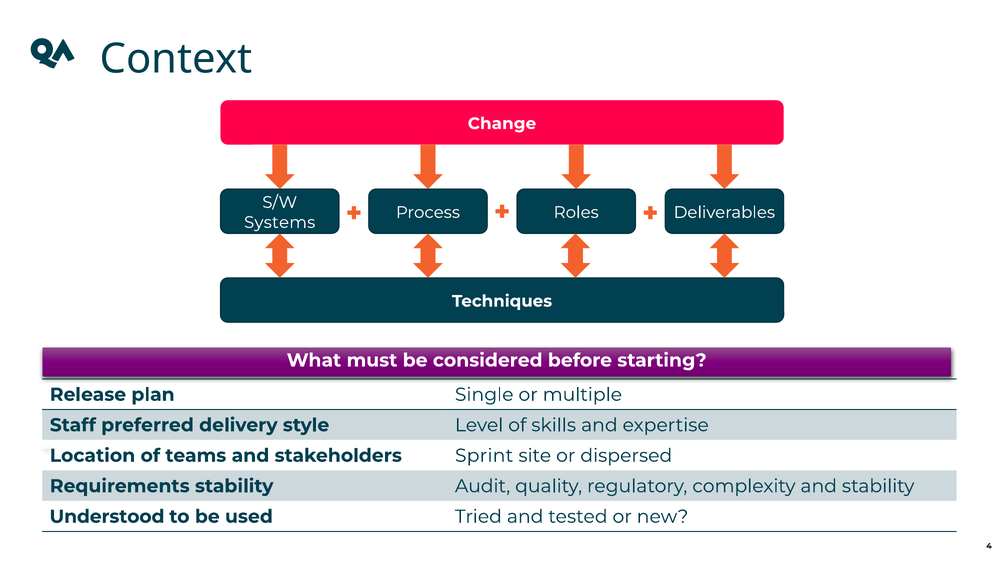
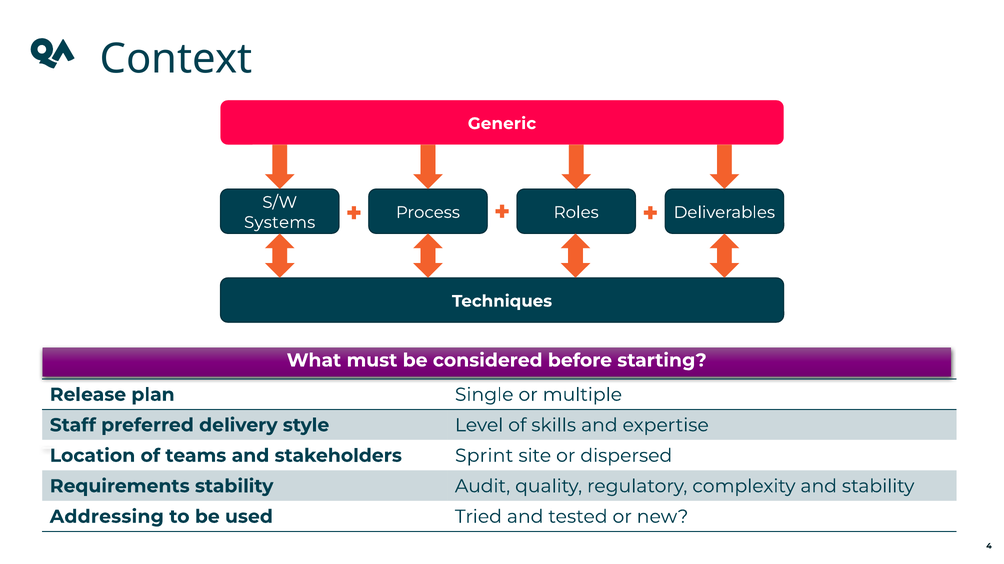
Change: Change -> Generic (502, 124)
Understood: Understood -> Addressing (107, 517)
